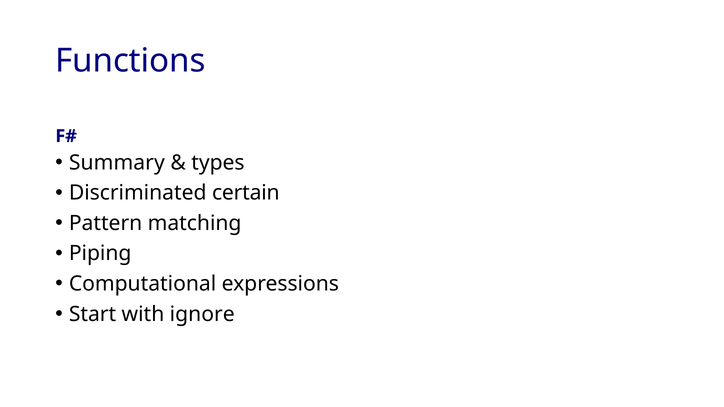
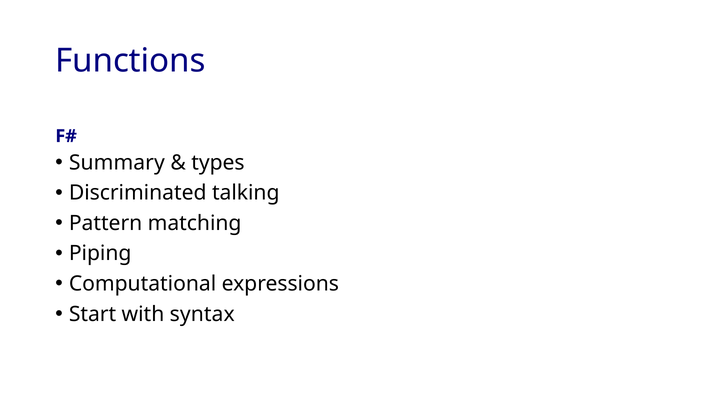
certain: certain -> talking (246, 193)
ignore: ignore -> syntax (202, 314)
